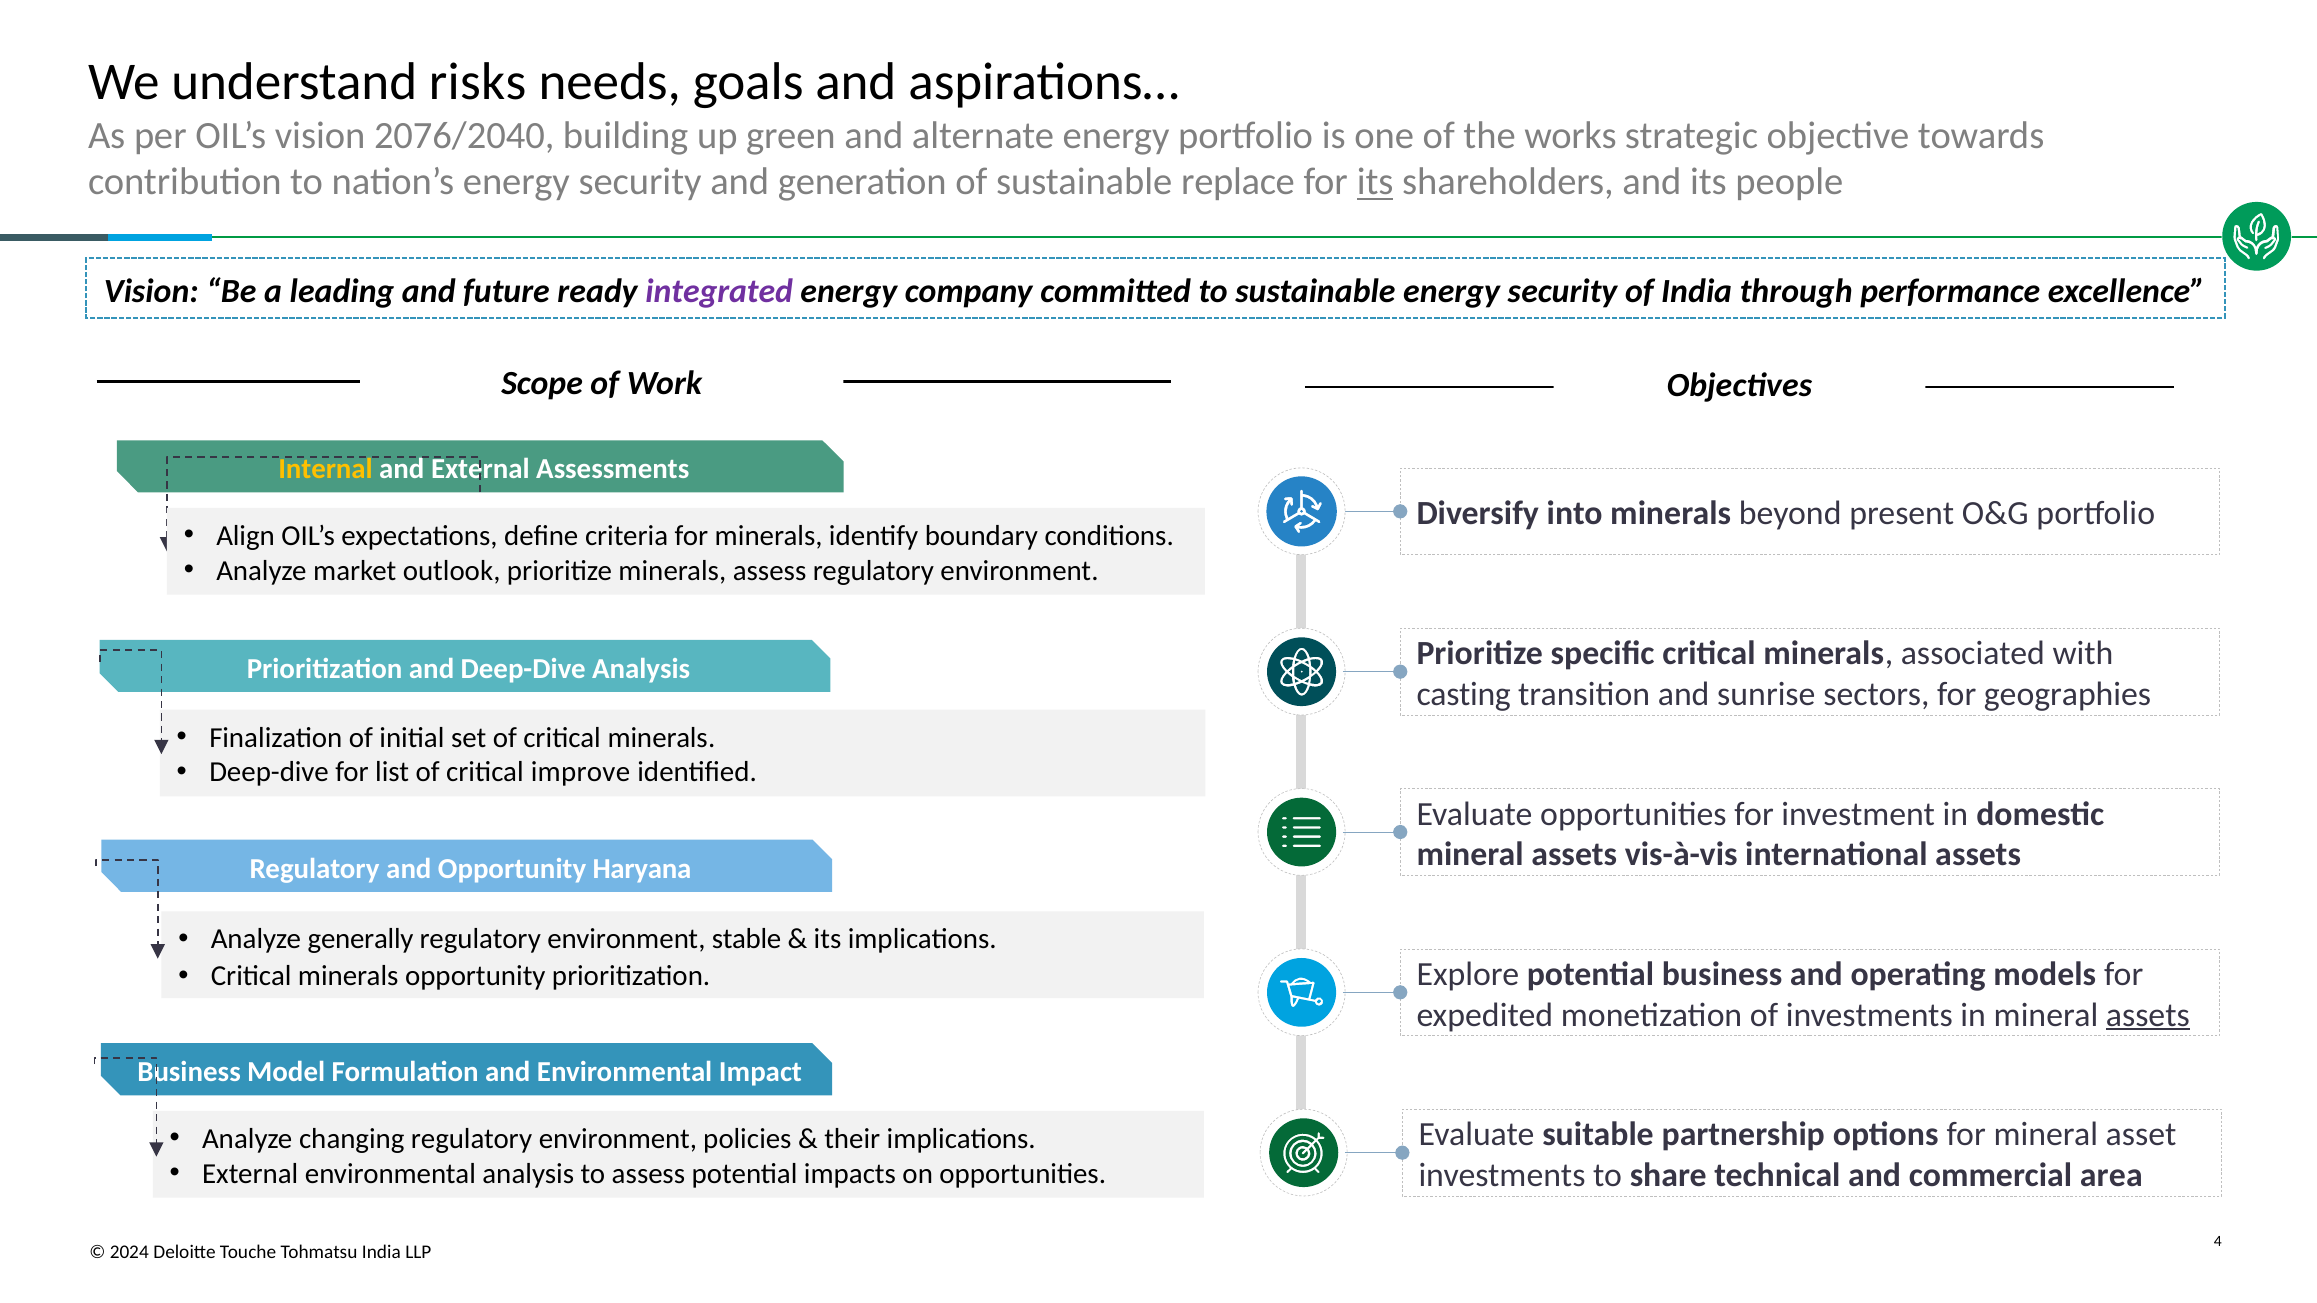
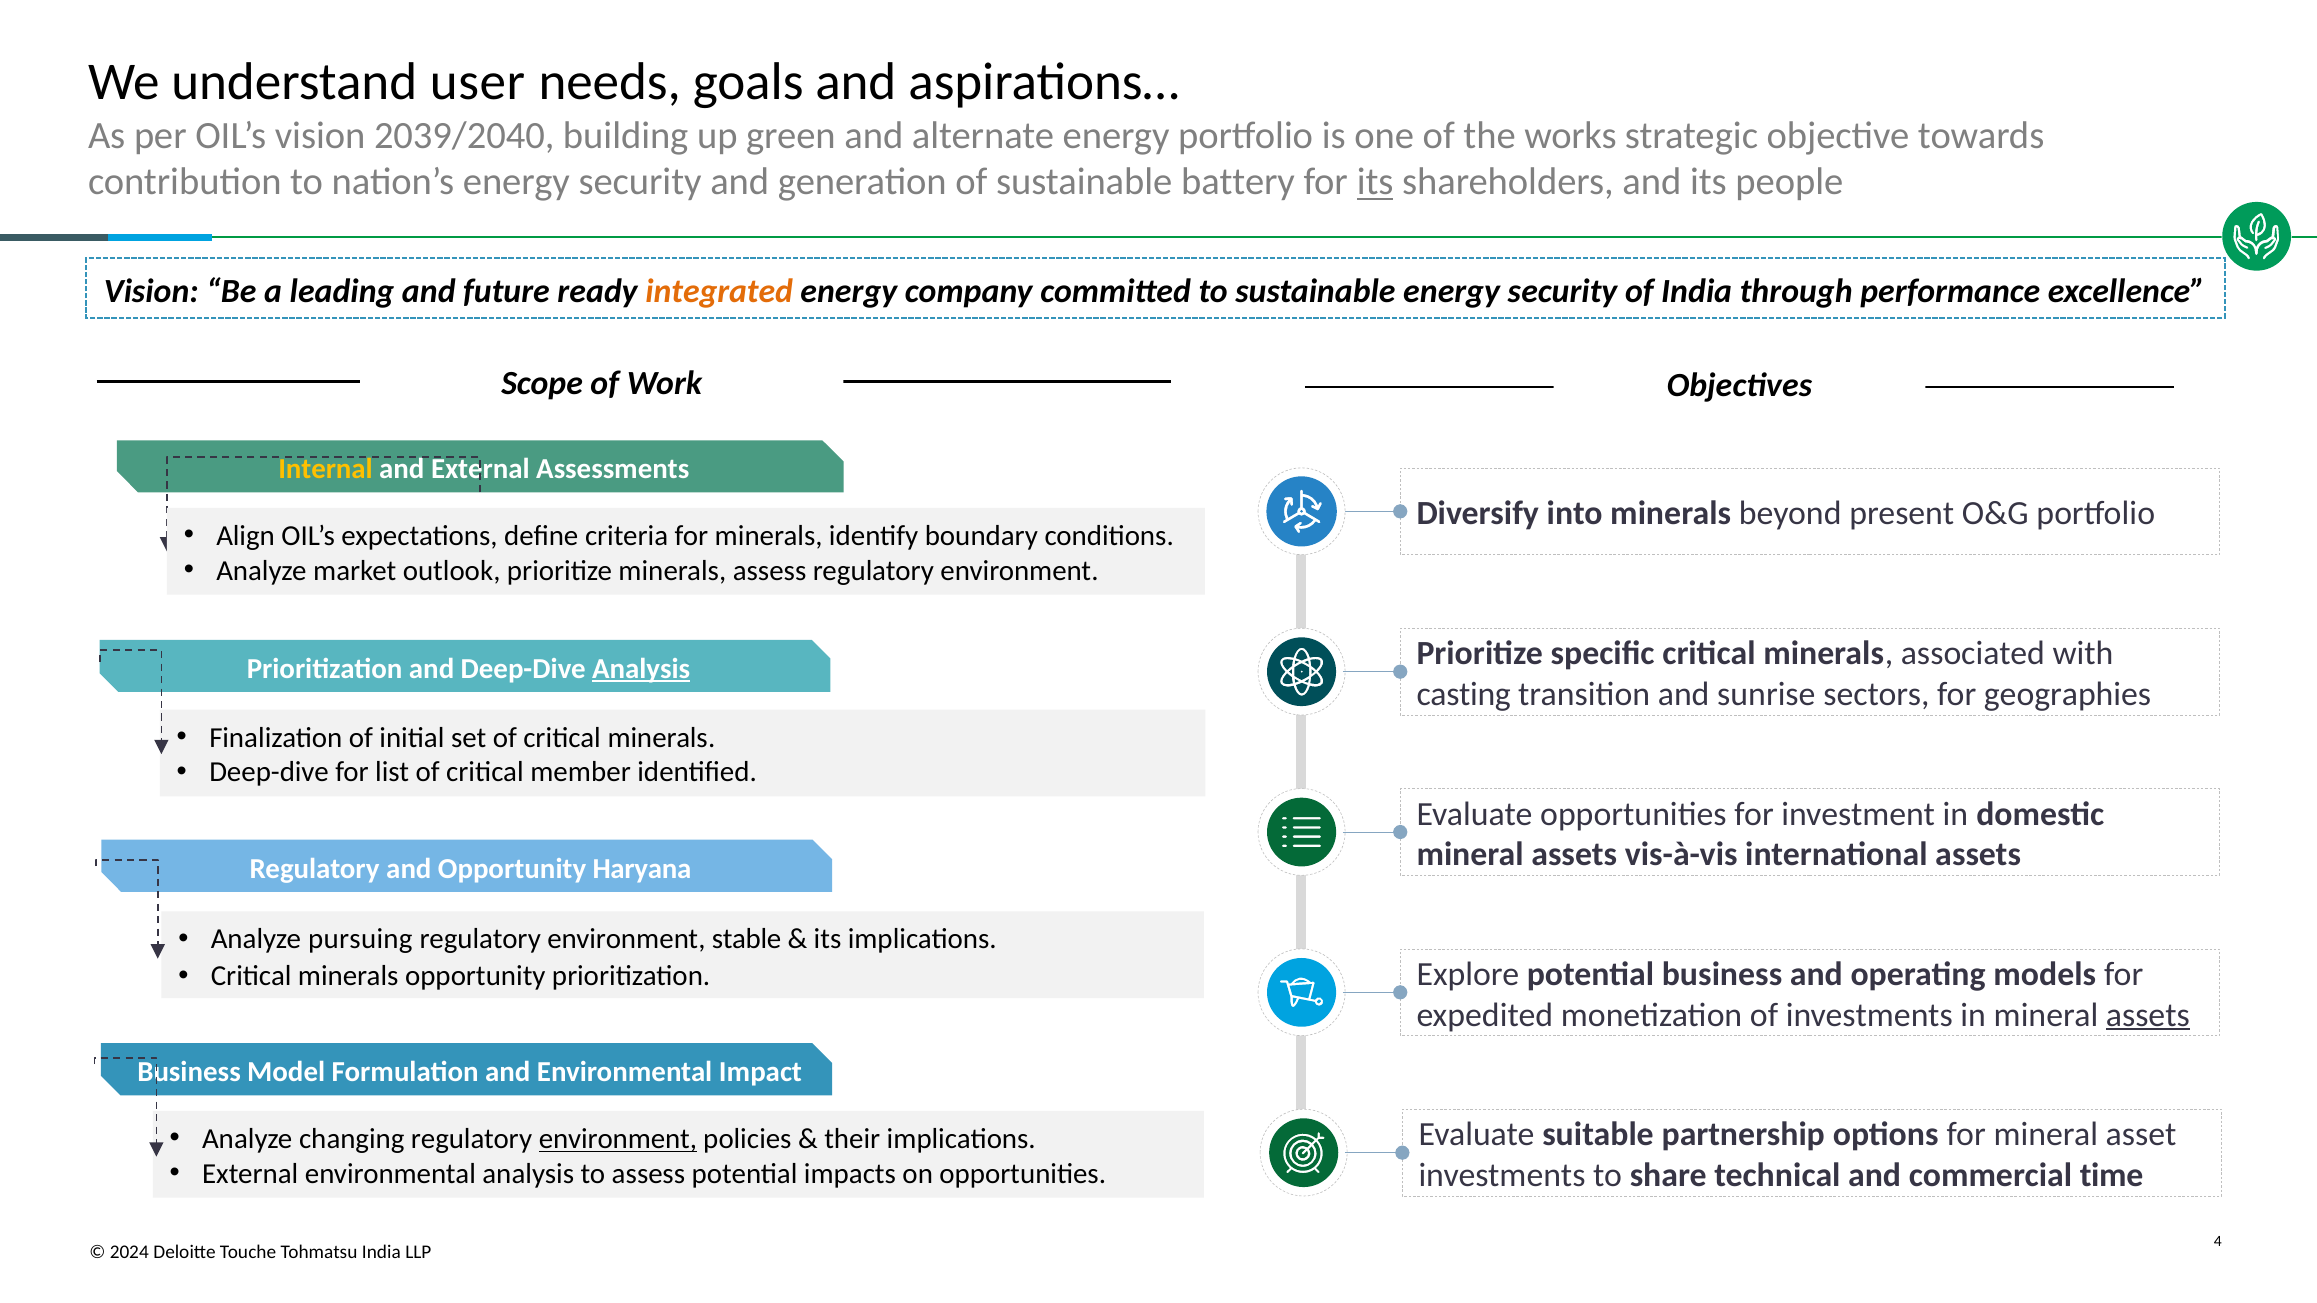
risks: risks -> user (477, 82)
2076/2040: 2076/2040 -> 2039/2040 (464, 136)
replace: replace -> battery (1238, 182)
integrated colour: purple -> orange (719, 292)
Analysis underline: none -> present (641, 669)
improve: improve -> member (581, 773)
generally: generally -> pursuing (360, 940)
environment underline: none -> present (618, 1139)
area: area -> time (2112, 1175)
